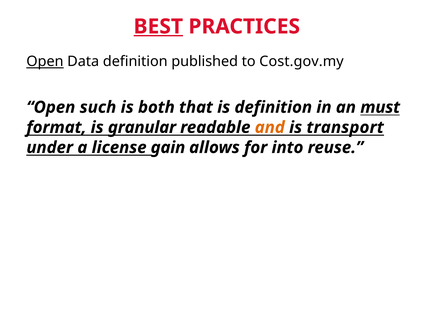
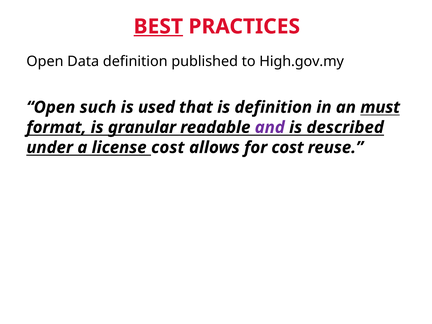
Open underline: present -> none (45, 62)
Cost.gov.my: Cost.gov.my -> High.gov.my (302, 62)
both: both -> used (156, 107)
and colour: orange -> purple (270, 127)
transport: transport -> described (345, 127)
license gain: gain -> cost (168, 147)
for into: into -> cost (288, 147)
